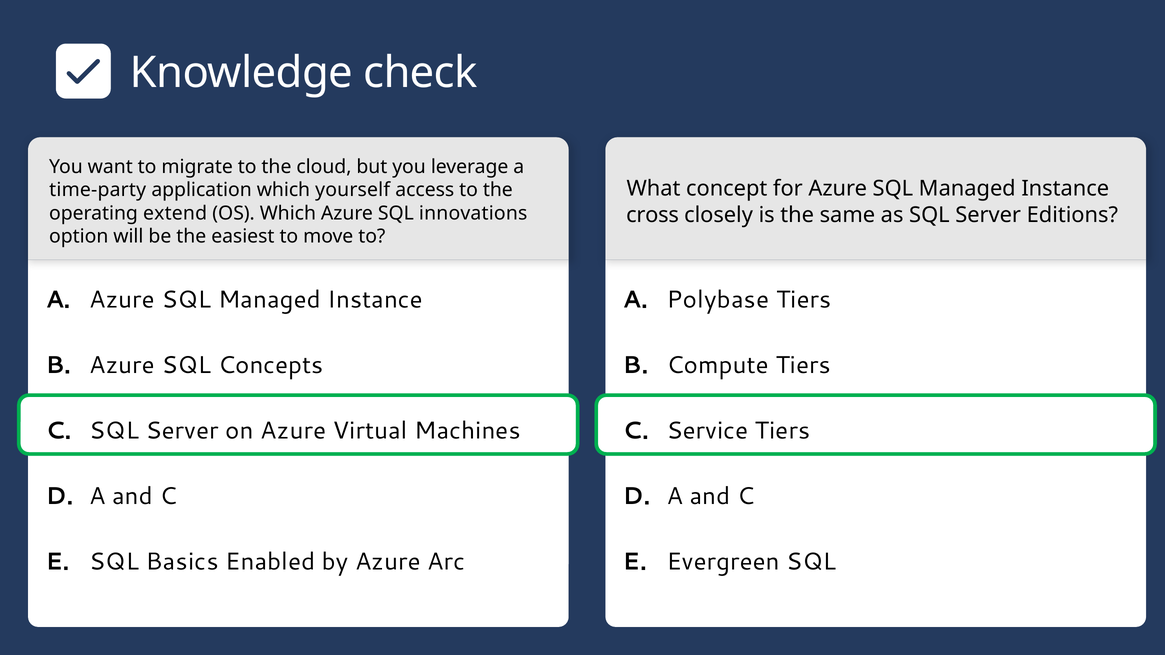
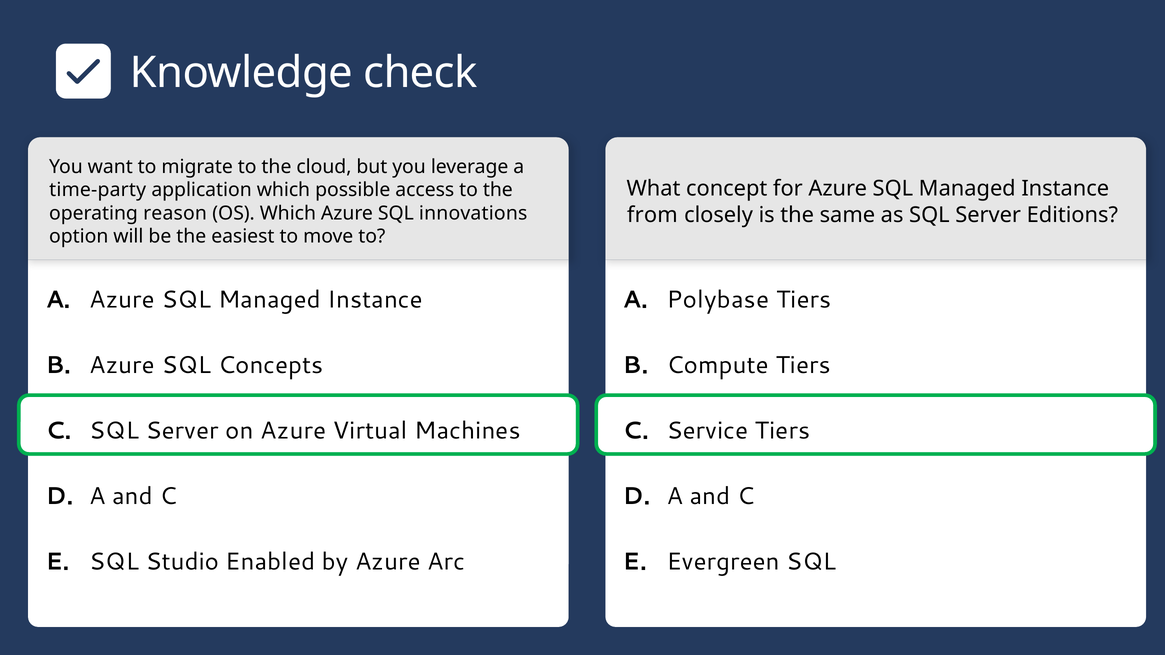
yourself: yourself -> possible (353, 190)
extend: extend -> reason (175, 213)
cross: cross -> from (652, 215)
Basics: Basics -> Studio (182, 562)
